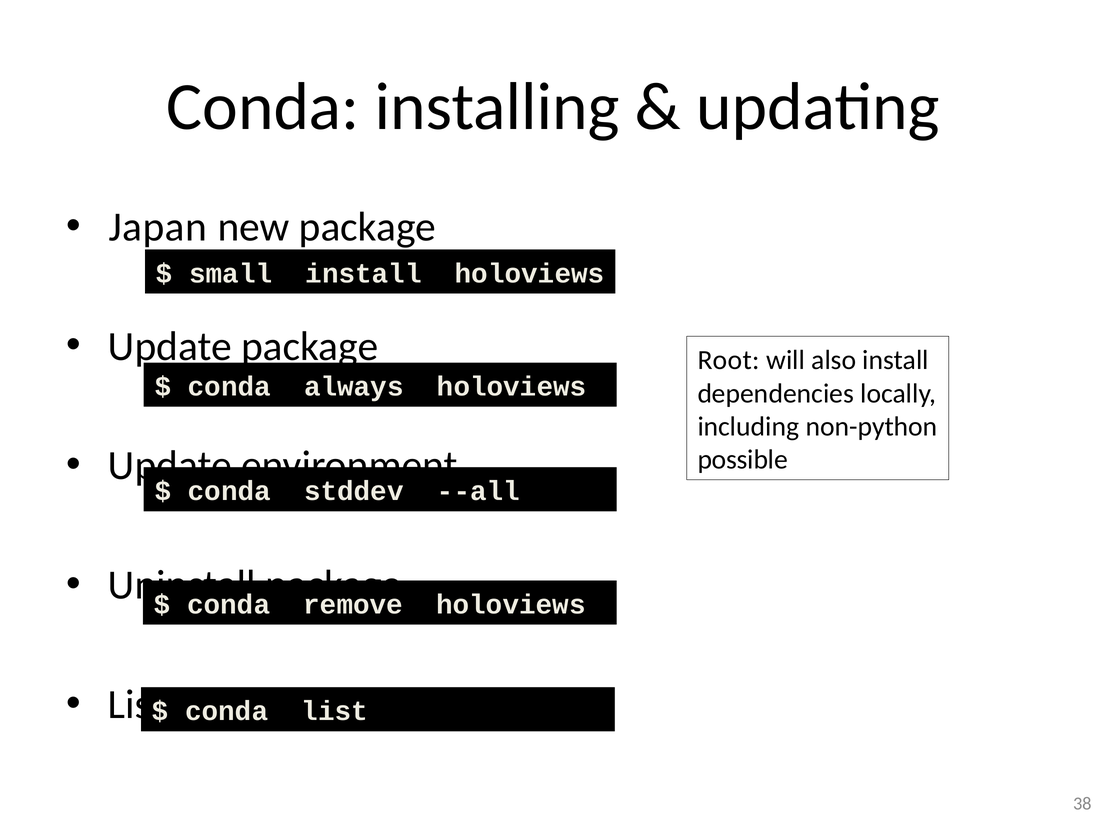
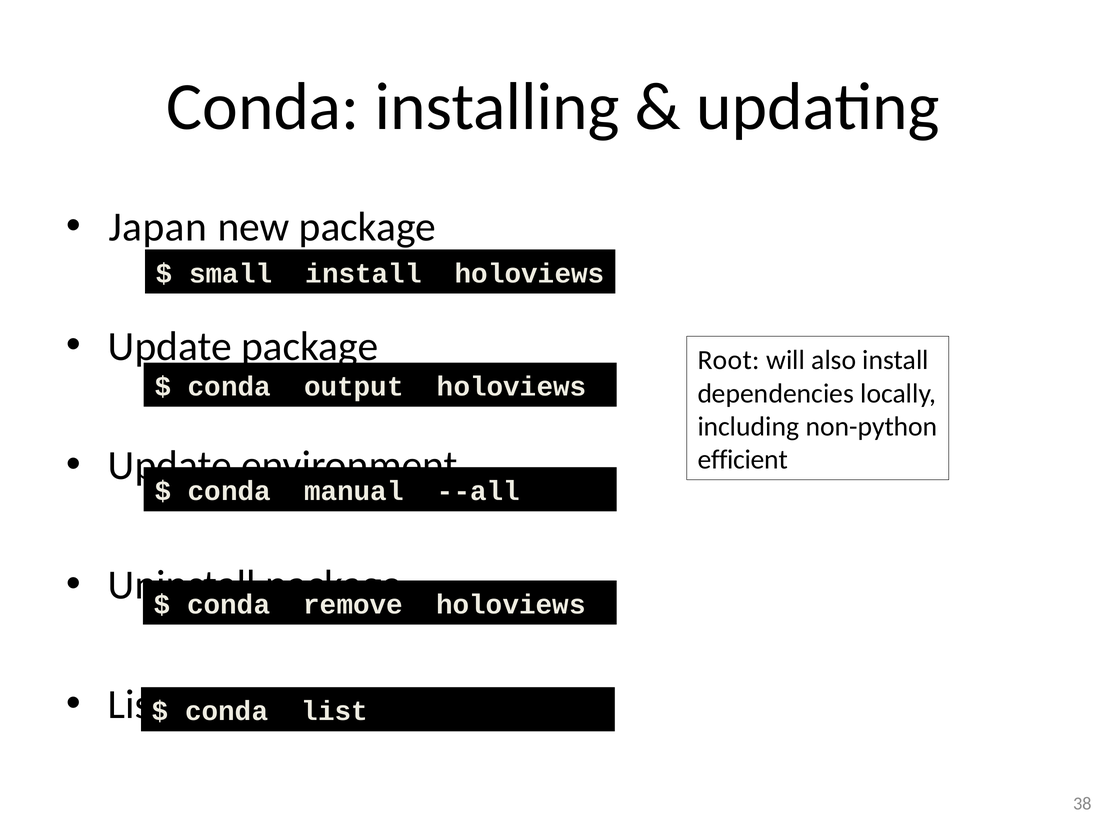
always: always -> output (354, 387)
possible: possible -> efficient (743, 460)
stddev: stddev -> manual (354, 491)
